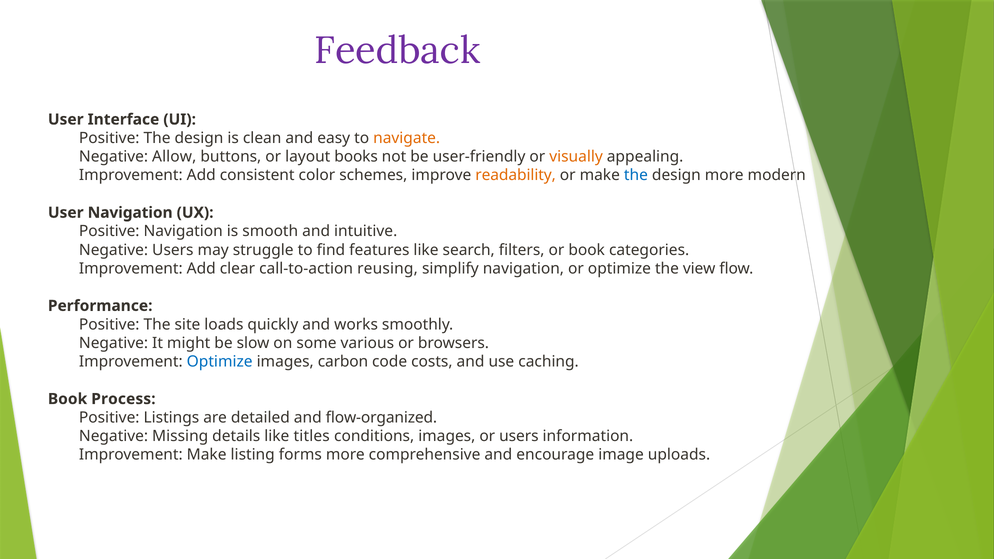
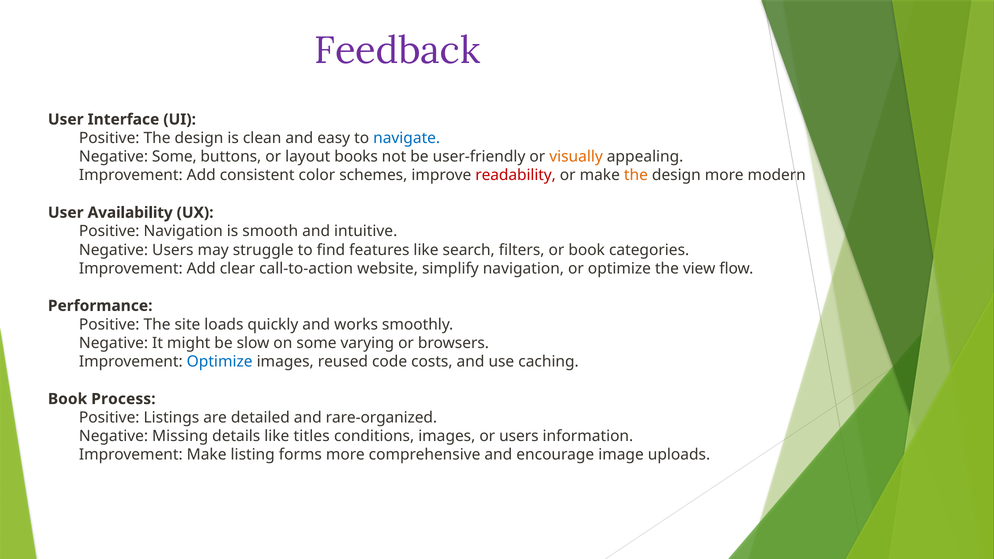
navigate colour: orange -> blue (407, 138)
Negative Allow: Allow -> Some (174, 157)
readability colour: orange -> red (516, 175)
the colour: blue -> orange (636, 175)
User Navigation: Navigation -> Availability (130, 213)
reusing: reusing -> website (388, 269)
various: various -> varying (367, 343)
carbon: carbon -> reused (343, 362)
flow-organized: flow-organized -> rare-organized (381, 418)
